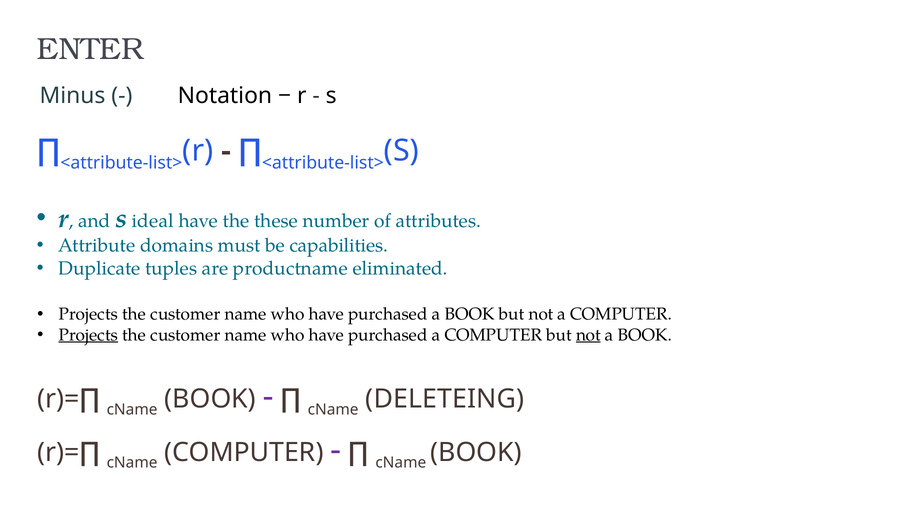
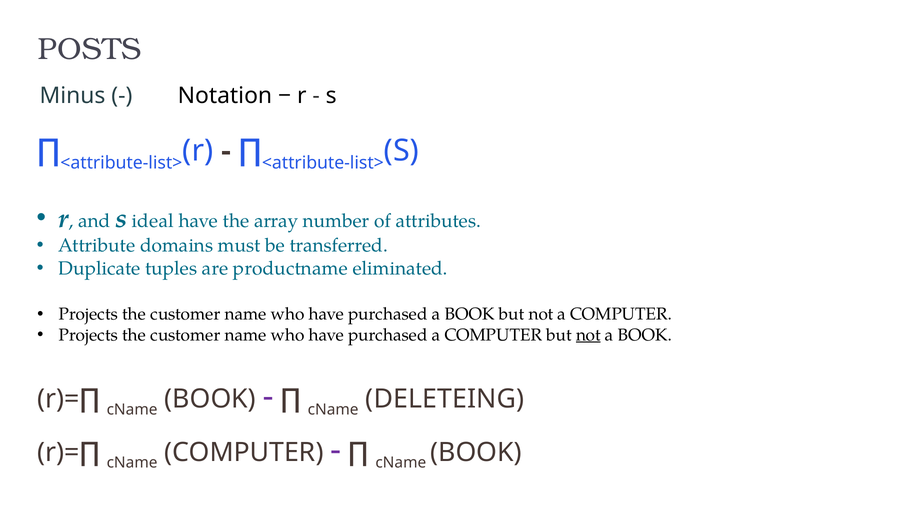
ENTER: ENTER -> POSTS (90, 49)
these: these -> array (276, 221)
capabilities: capabilities -> transferred (339, 246)
Projects underline: present -> none (88, 335)
